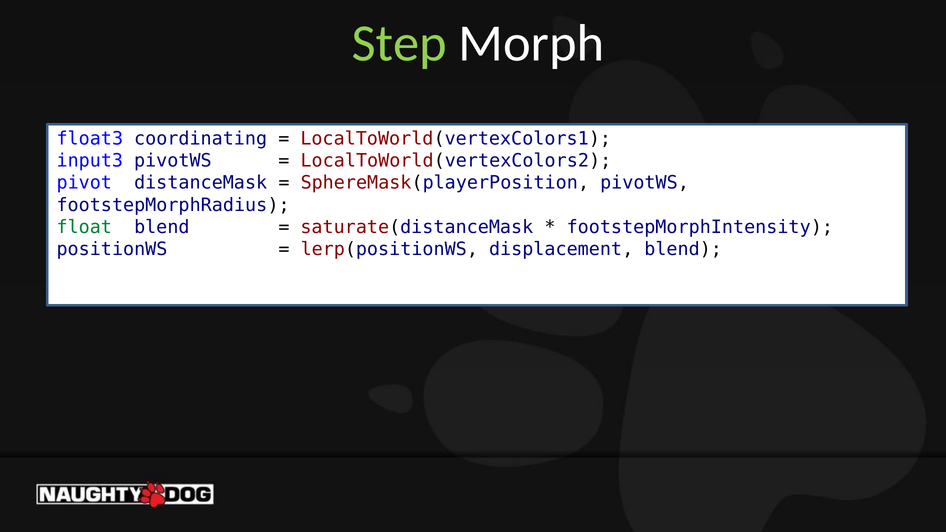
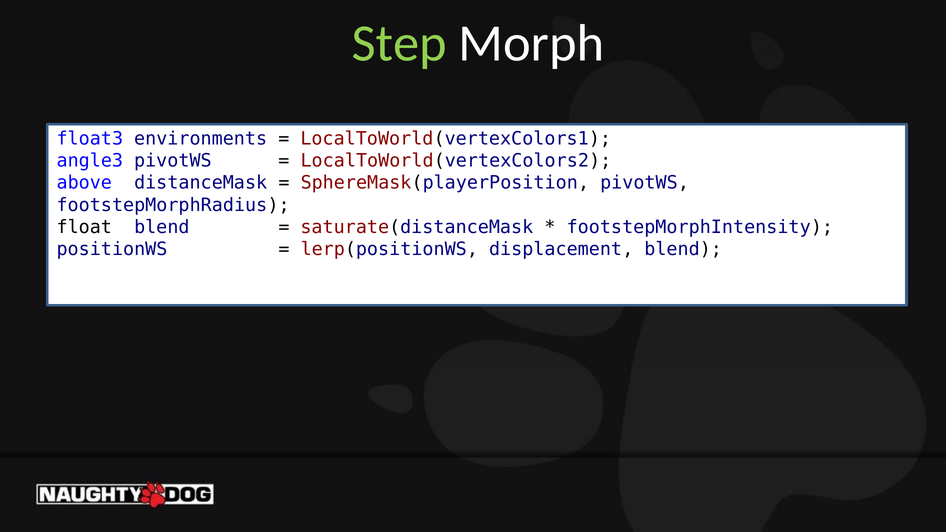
coordinating: coordinating -> environments (201, 139)
input3: input3 -> angle3 (90, 161)
pivot: pivot -> above (84, 183)
float colour: green -> black (84, 227)
